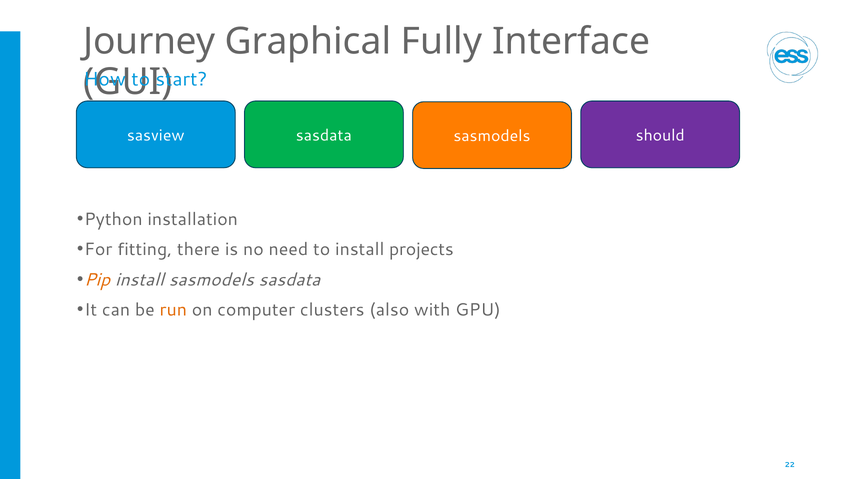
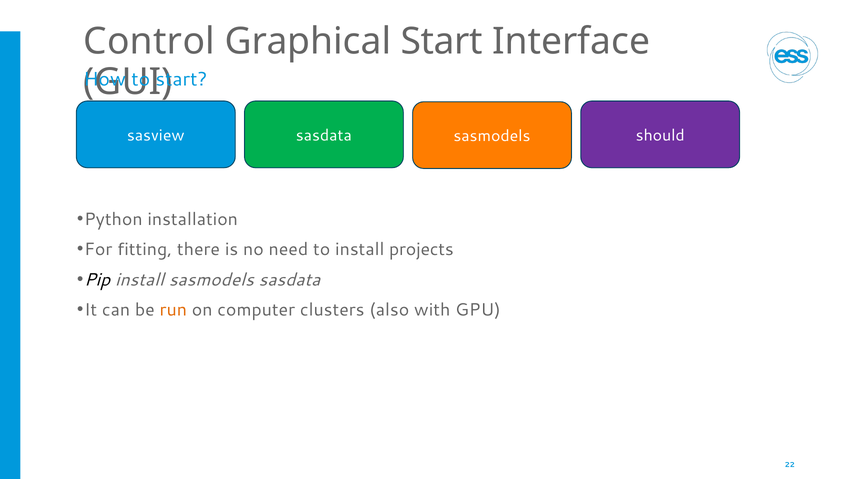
Journey: Journey -> Control (149, 42)
Graphical Fully: Fully -> Start (442, 42)
Pip colour: orange -> black (97, 280)
